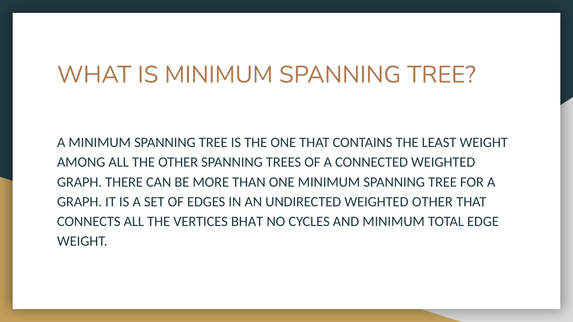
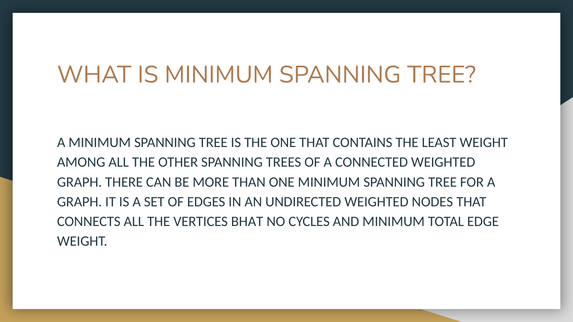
WEIGHTED OTHER: OTHER -> NODES (432, 202)
